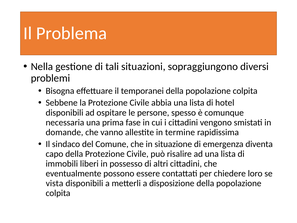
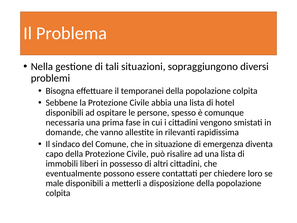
termine: termine -> rilevanti (180, 132)
vista: vista -> male (55, 183)
